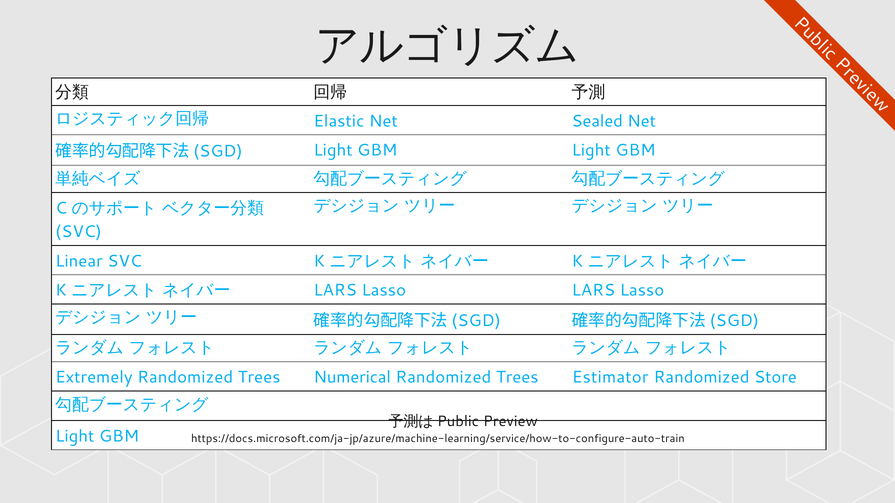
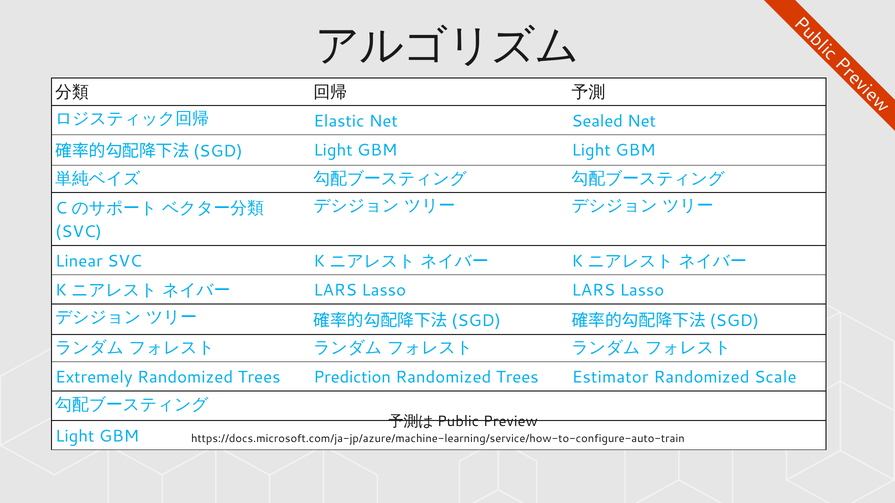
Numerical: Numerical -> Prediction (352, 378)
Store: Store -> Scale (775, 378)
